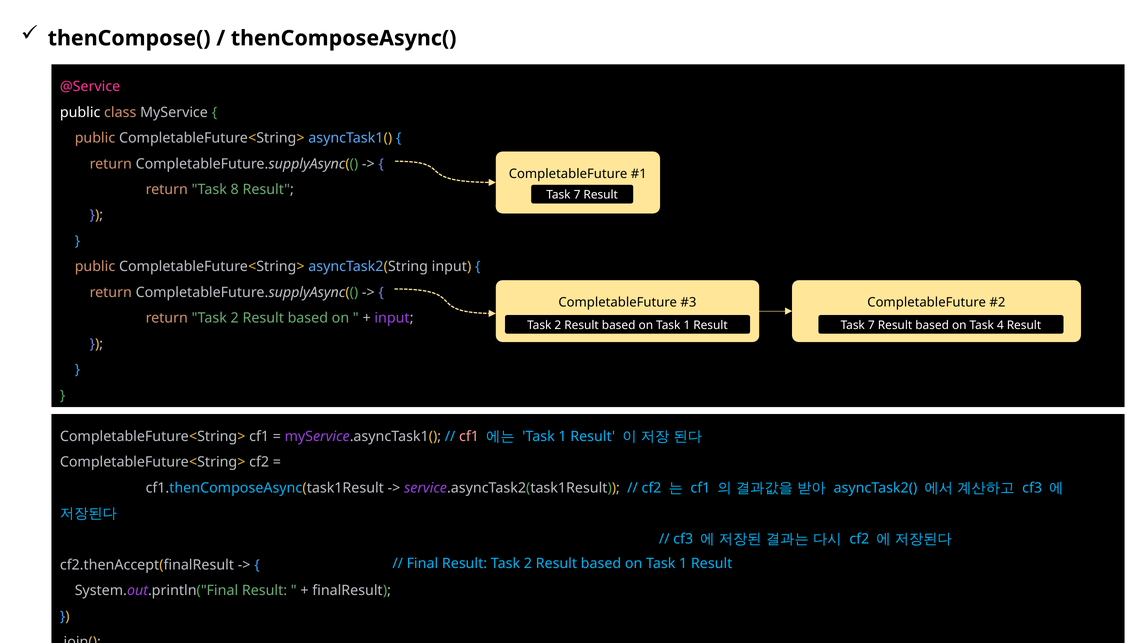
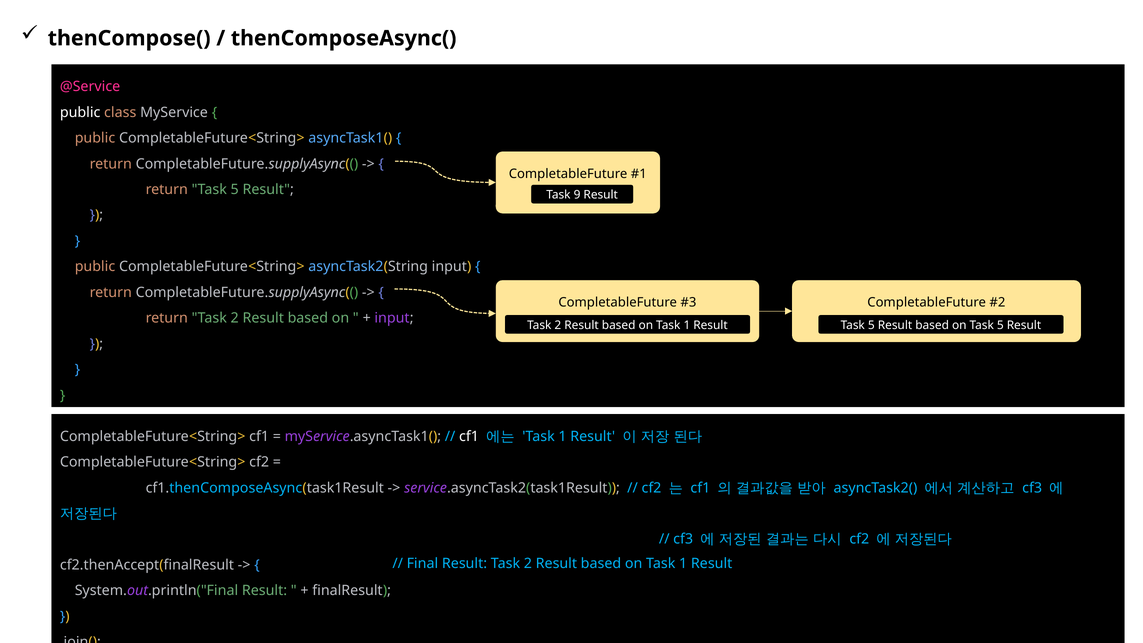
return Task 8: 8 -> 5 (235, 190)
7: 7 -> 9 (577, 195)
7: 7 -> 5 (871, 325)
on Task 4: 4 -> 5 (1000, 325)
cf1 colour: pink -> white (469, 436)
